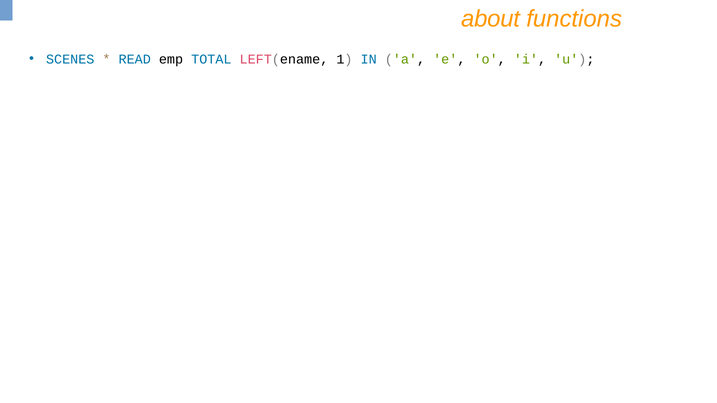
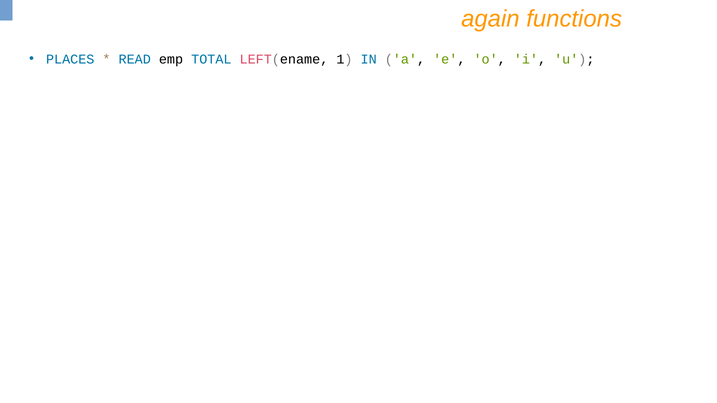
about: about -> again (490, 19)
SCENES: SCENES -> PLACES (70, 59)
